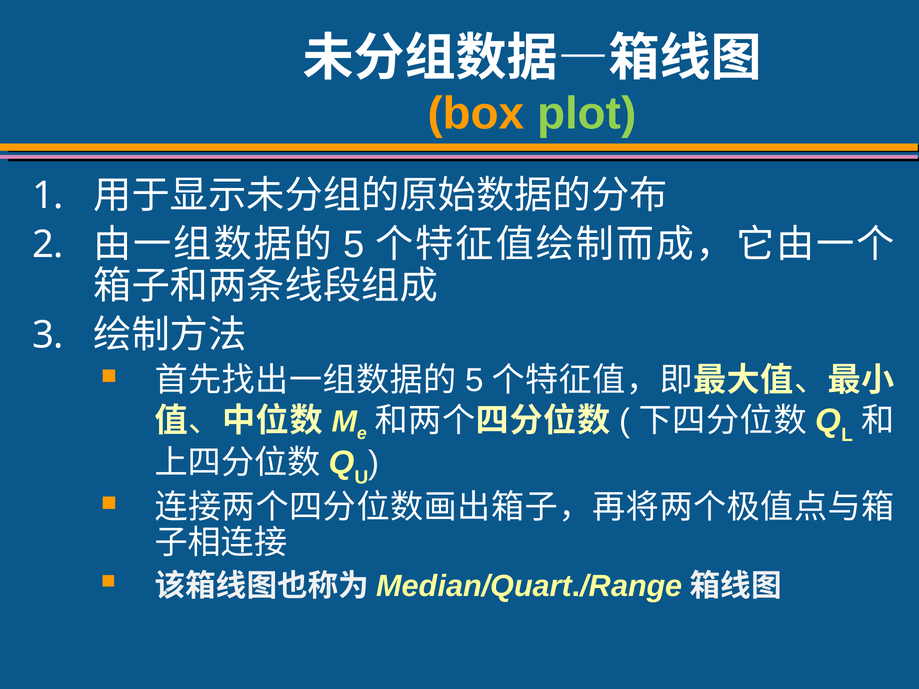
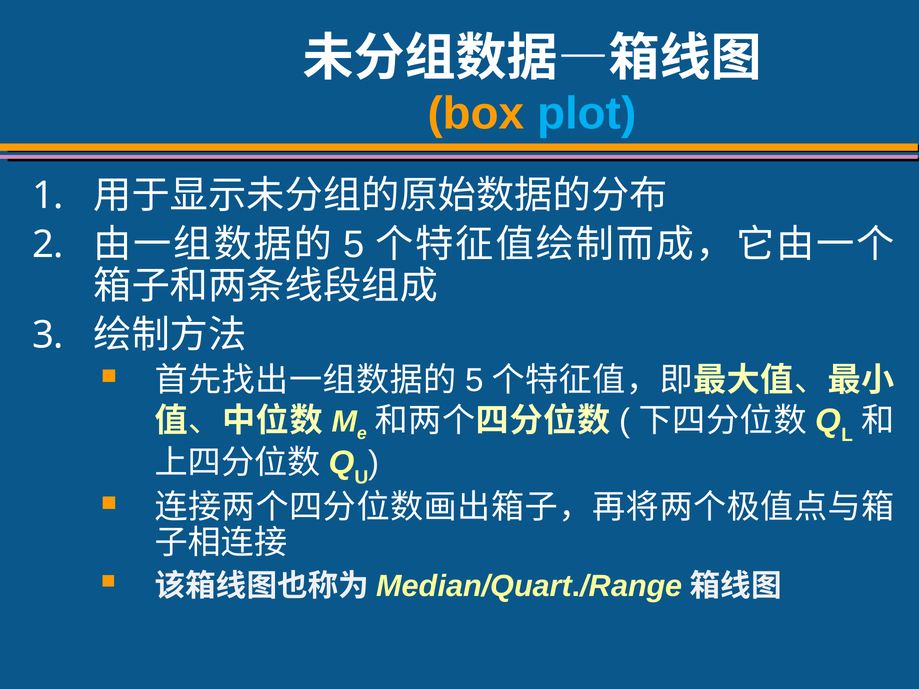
plot colour: light green -> light blue (587, 114)
